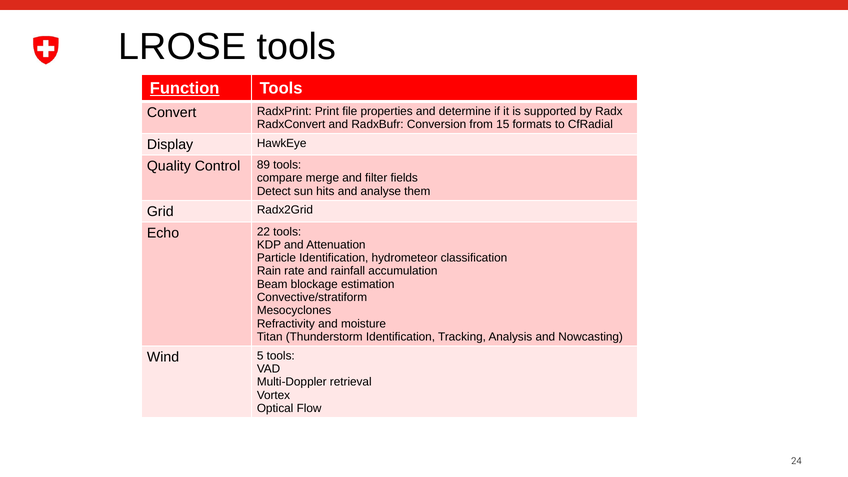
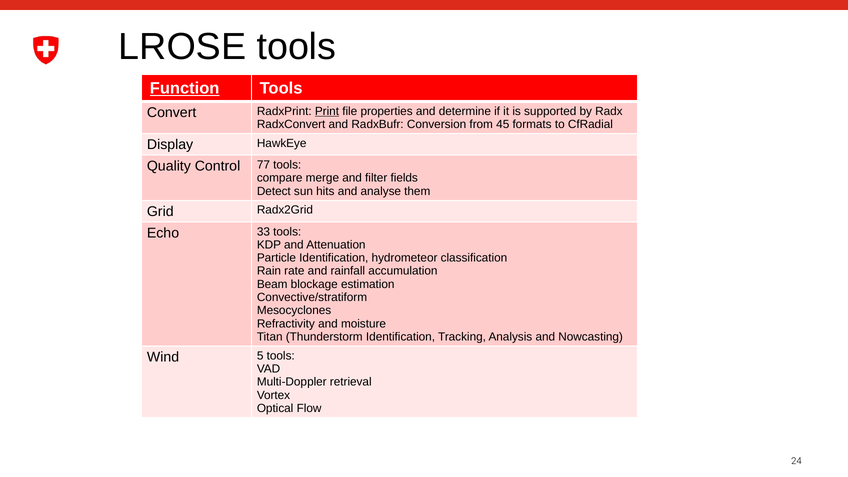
Print underline: none -> present (327, 111)
15: 15 -> 45 (503, 124)
89: 89 -> 77 (263, 165)
22: 22 -> 33 (263, 232)
